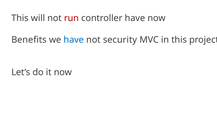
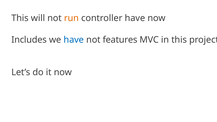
run colour: red -> orange (71, 18)
Benefits: Benefits -> Includes (29, 40)
security: security -> features (120, 40)
